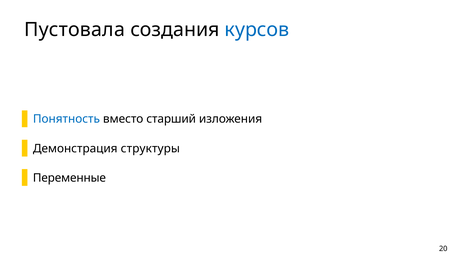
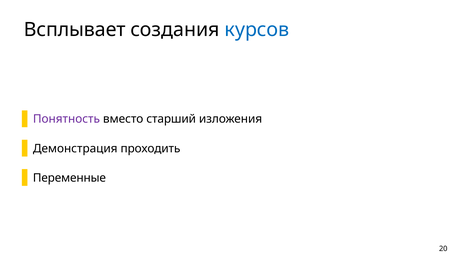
Пустовала: Пустовала -> Всплывает (75, 30)
Понятность colour: blue -> purple (66, 119)
структуры: структуры -> проходить (150, 148)
